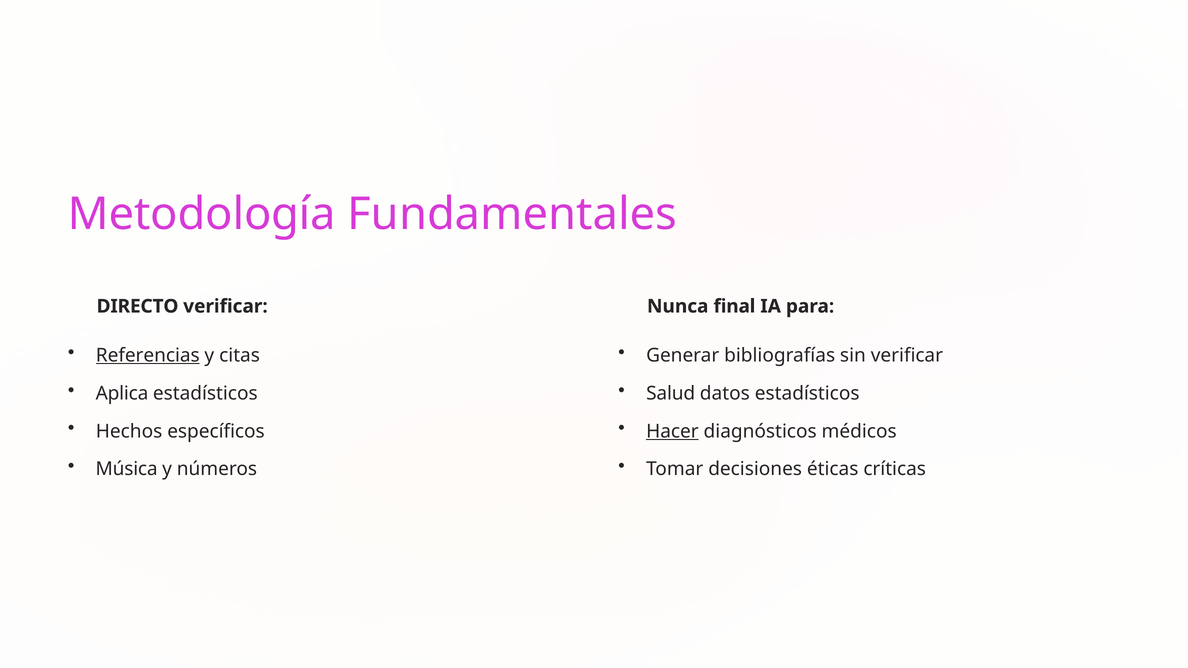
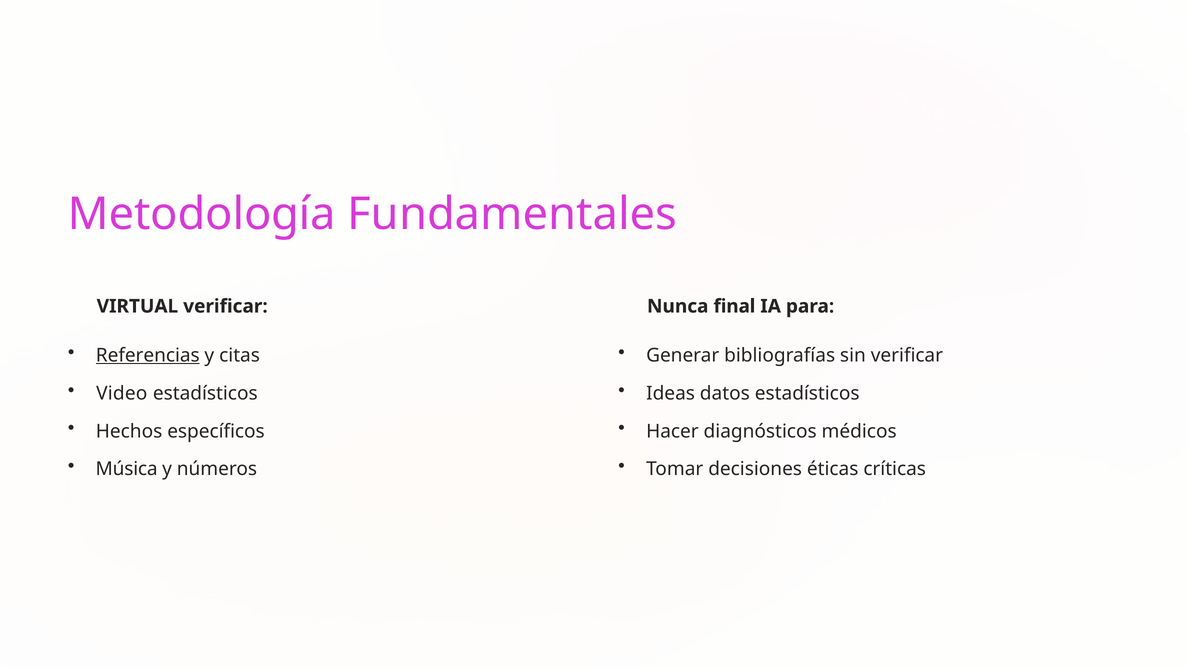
DIRECTO: DIRECTO -> VIRTUAL (137, 306)
Aplica: Aplica -> Video (122, 394)
Salud: Salud -> Ideas (671, 394)
Hacer underline: present -> none (672, 431)
